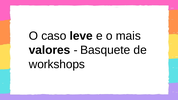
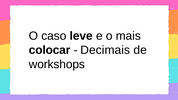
valores: valores -> colocar (50, 50)
Basquete: Basquete -> Decimais (105, 50)
